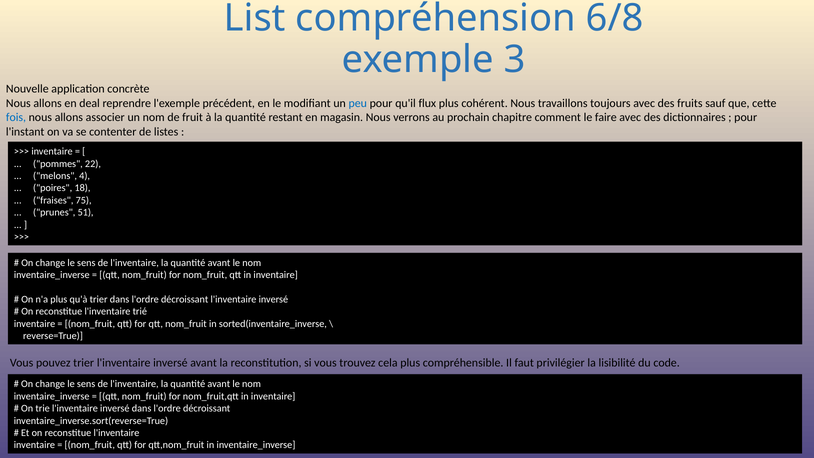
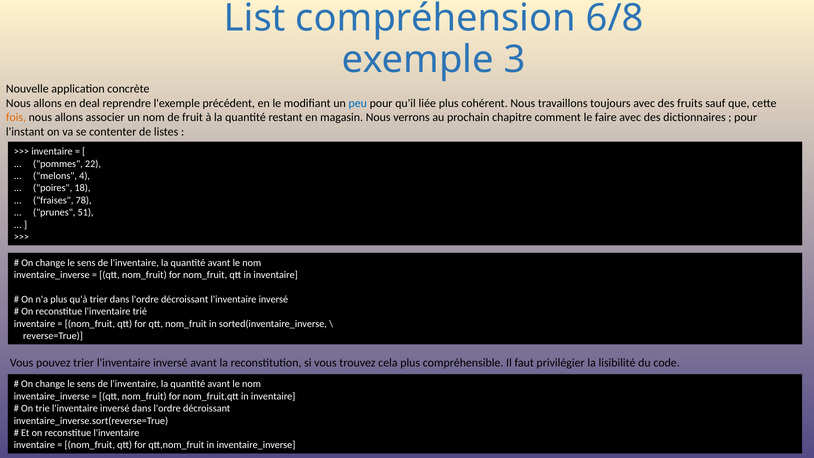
flux: flux -> liée (427, 103)
fois colour: blue -> orange (16, 117)
75: 75 -> 78 (84, 200)
